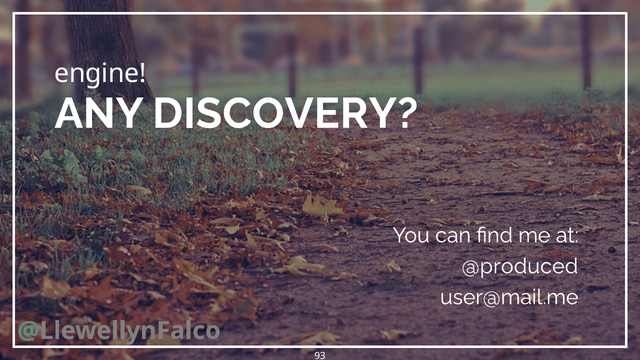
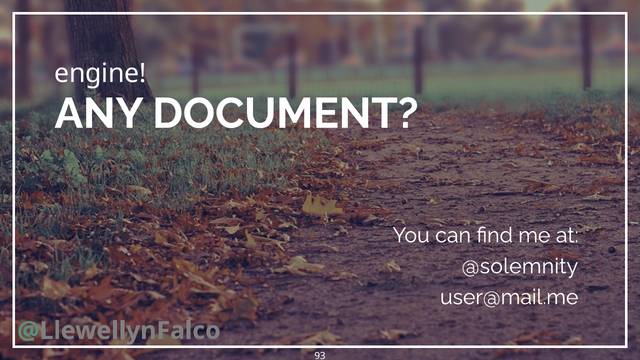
DISCOVERY: DISCOVERY -> DOCUMENT (285, 114)
@produced: @produced -> @solemnity (520, 266)
